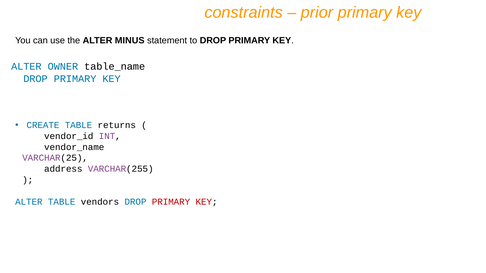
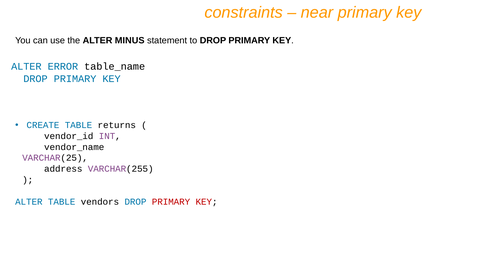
prior: prior -> near (317, 13)
OWNER: OWNER -> ERROR (63, 67)
